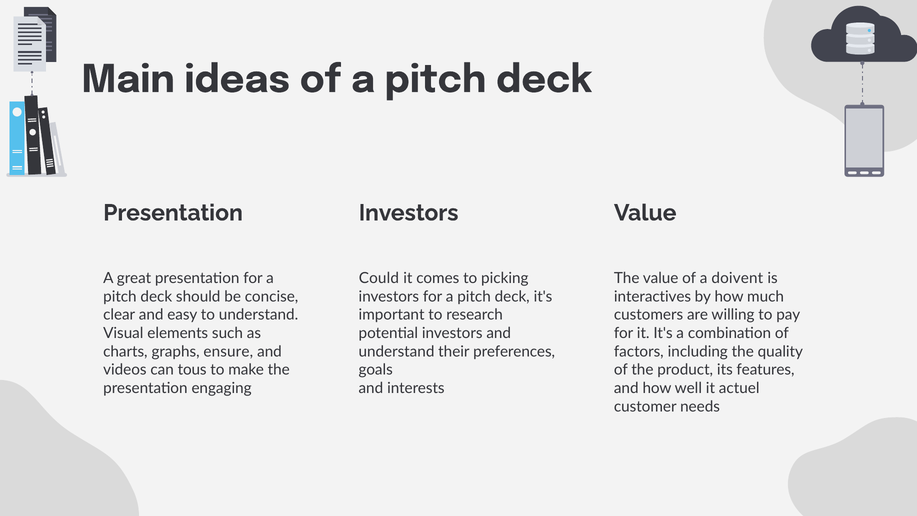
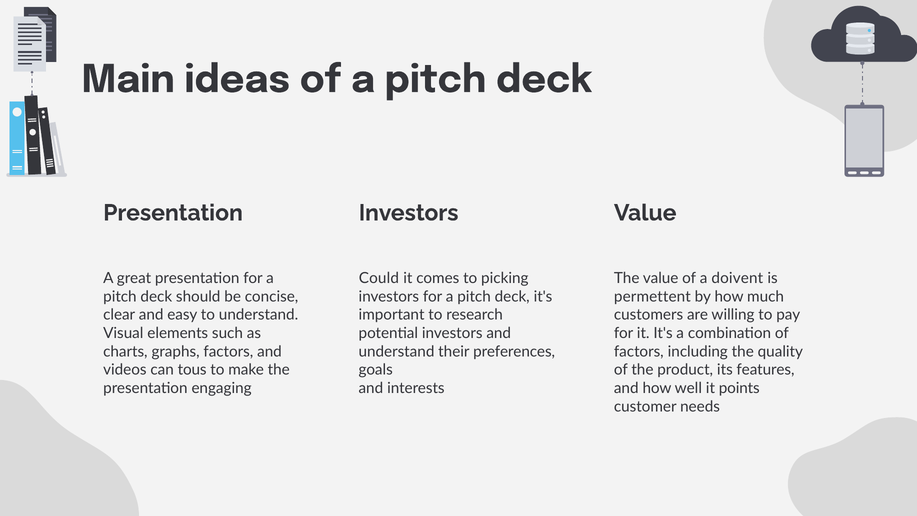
interactives: interactives -> permettent (652, 296)
graphs ensure: ensure -> factors (228, 351)
actuel: actuel -> points (739, 388)
